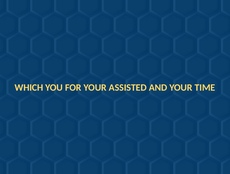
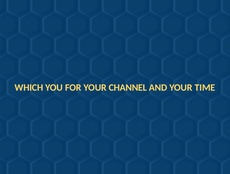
ASSISTED: ASSISTED -> CHANNEL (128, 88)
